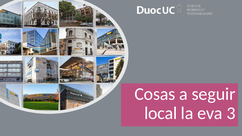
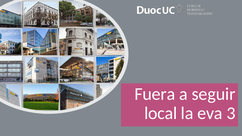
Cosas: Cosas -> Fuera (155, 94)
